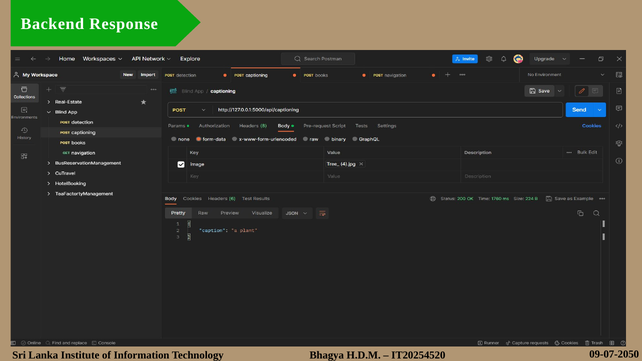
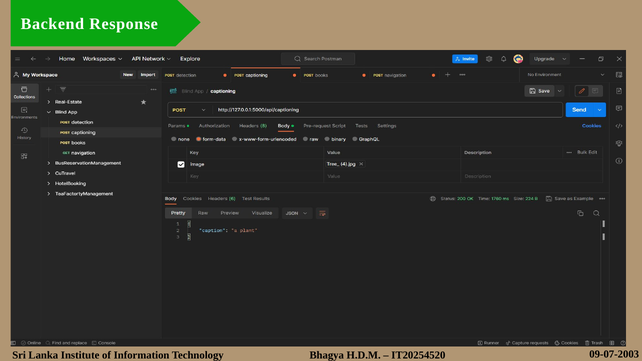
09-07-2050: 09-07-2050 -> 09-07-2003 (614, 354)
